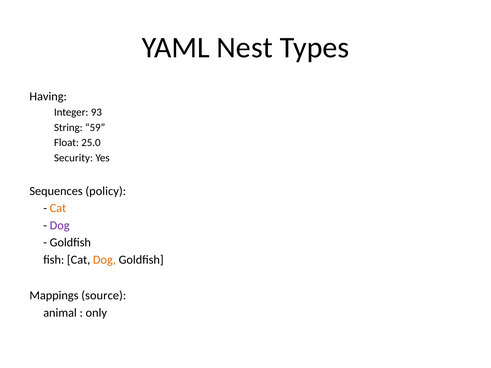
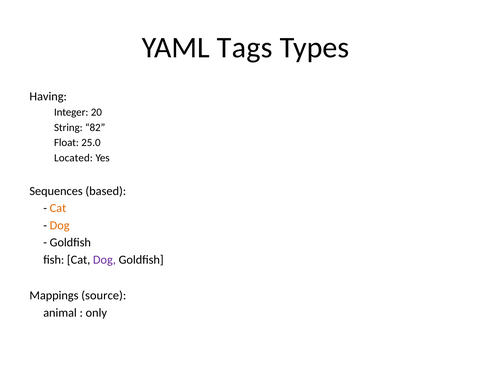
Nest: Nest -> Tags (245, 48)
93: 93 -> 20 (96, 112)
59: 59 -> 82 (95, 128)
Security: Security -> Located (73, 158)
policy: policy -> based (106, 191)
Dog colour: purple -> orange (60, 226)
Dog colour: orange -> purple (104, 260)
